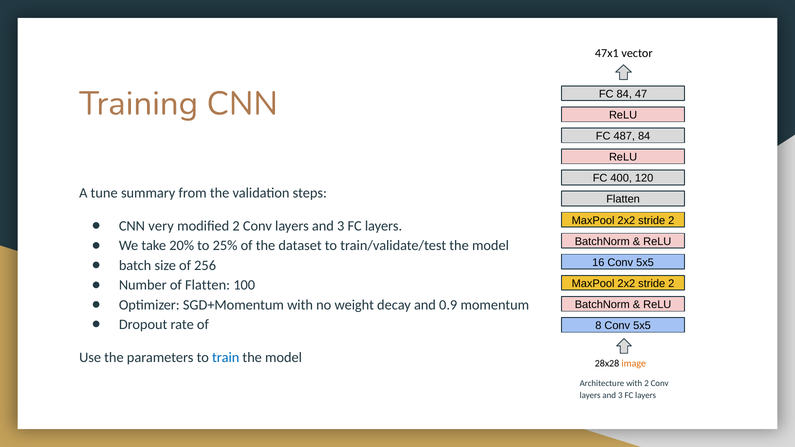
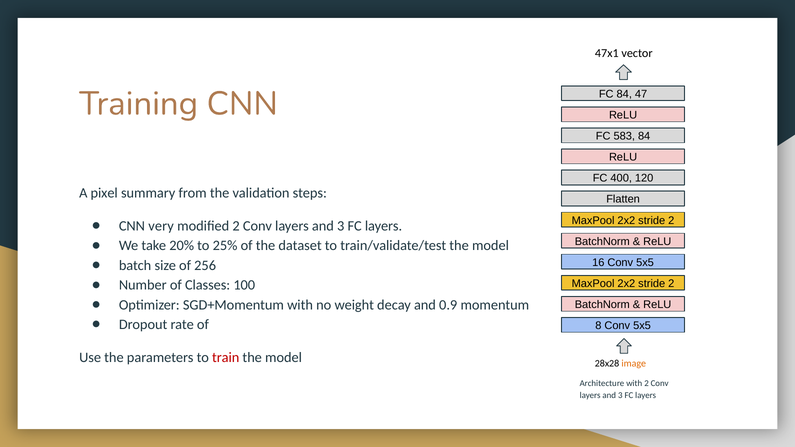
487: 487 -> 583 (624, 136)
tune: tune -> pixel (104, 193)
of Flatten: Flatten -> Classes (208, 285)
train colour: blue -> red (226, 358)
